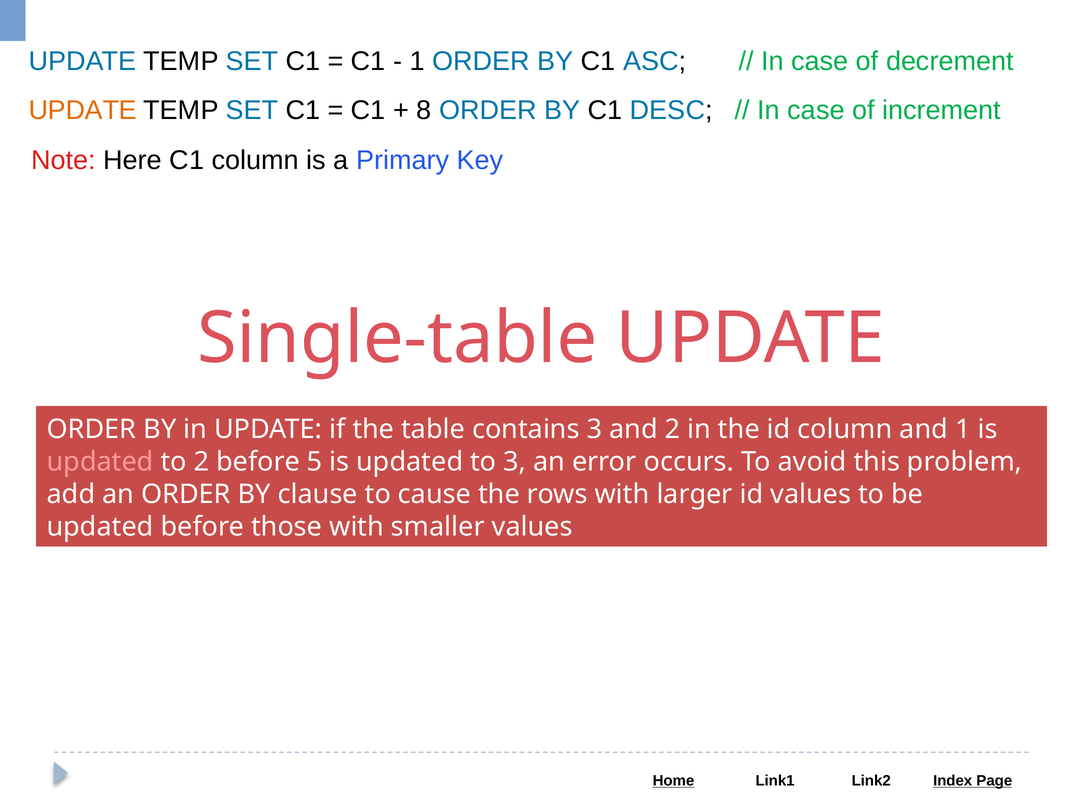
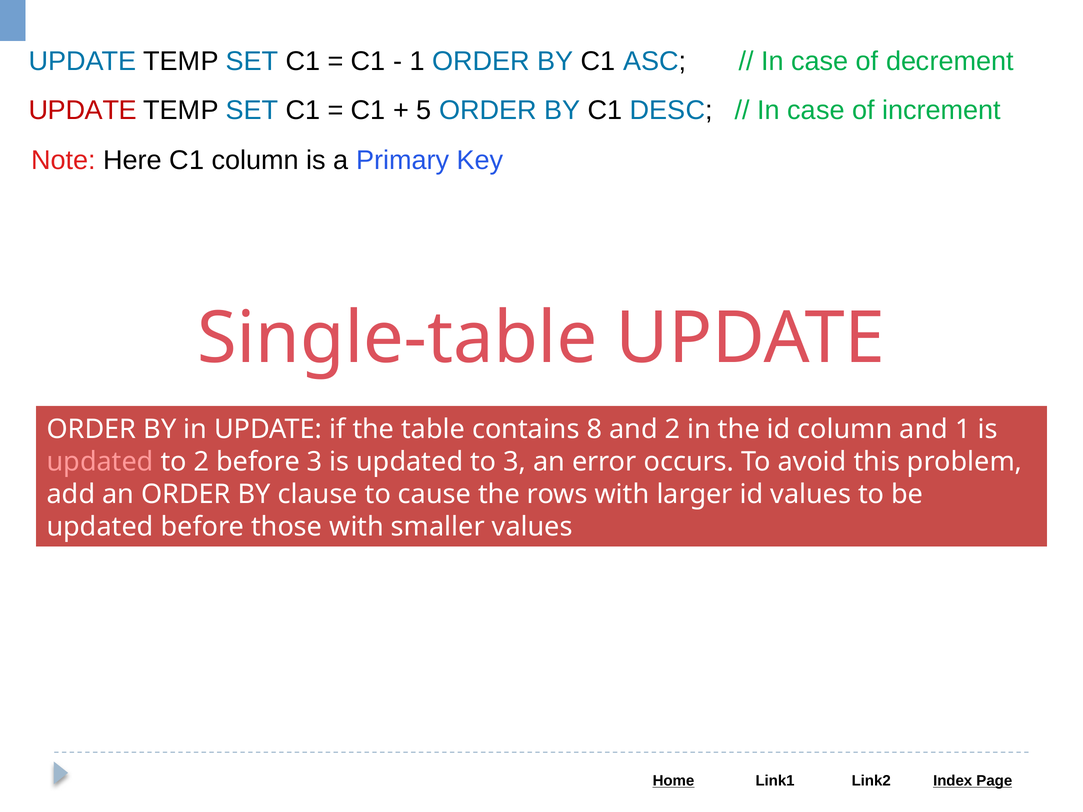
UPDATE colour: orange -> red (83, 110)
8: 8 -> 5 (424, 110)
contains 3: 3 -> 8 (594, 430)
before 5: 5 -> 3 (314, 462)
